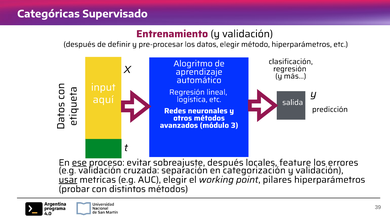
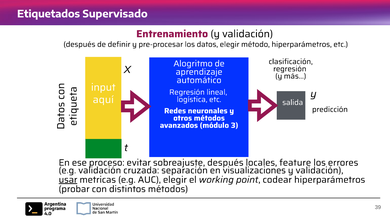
Categóricas: Categóricas -> Etiquetados (49, 14)
ese underline: present -> none (79, 163)
categorización: categorización -> visualizaciones (254, 171)
pilares: pilares -> codear (277, 180)
